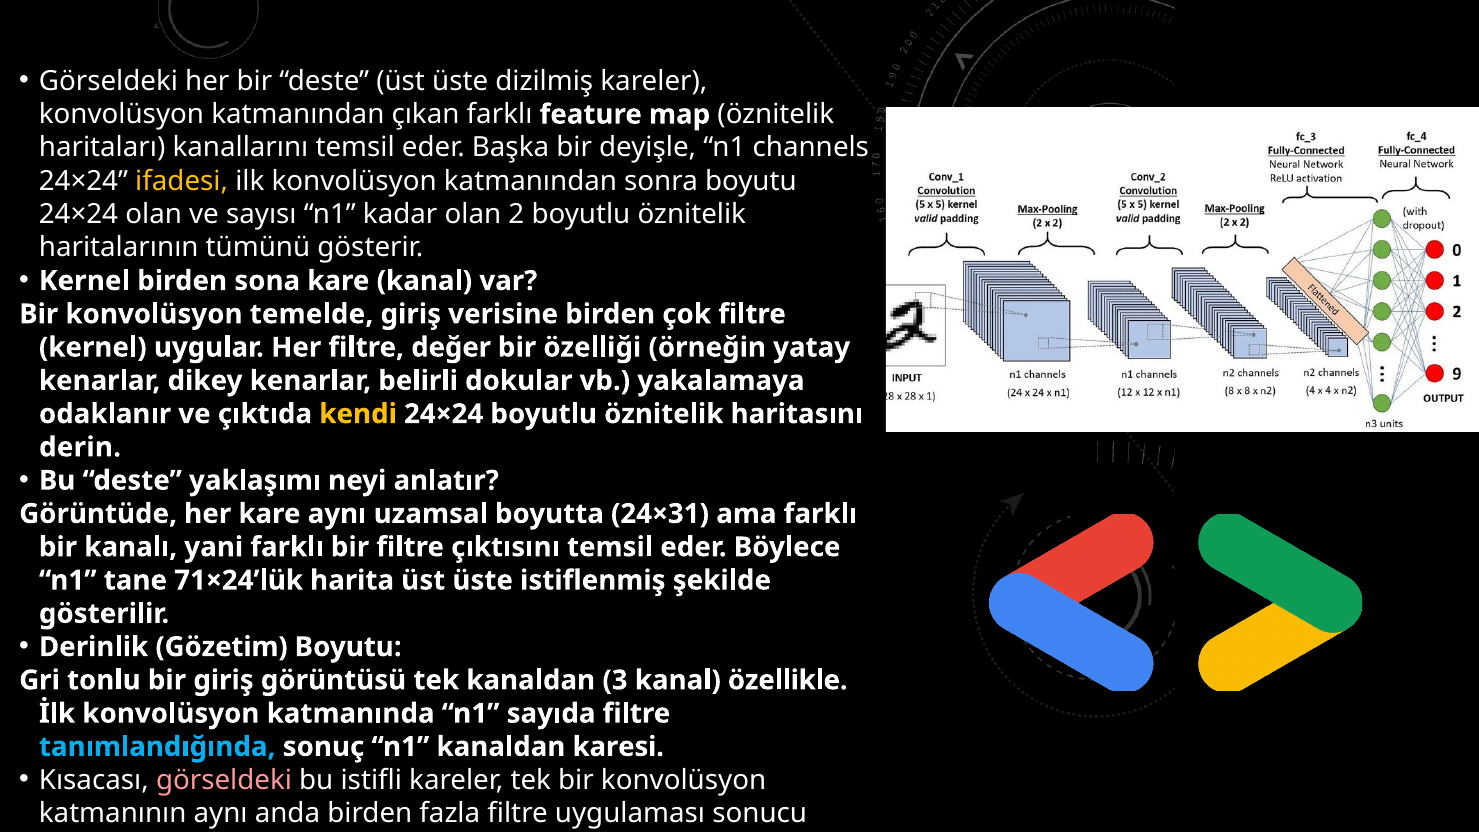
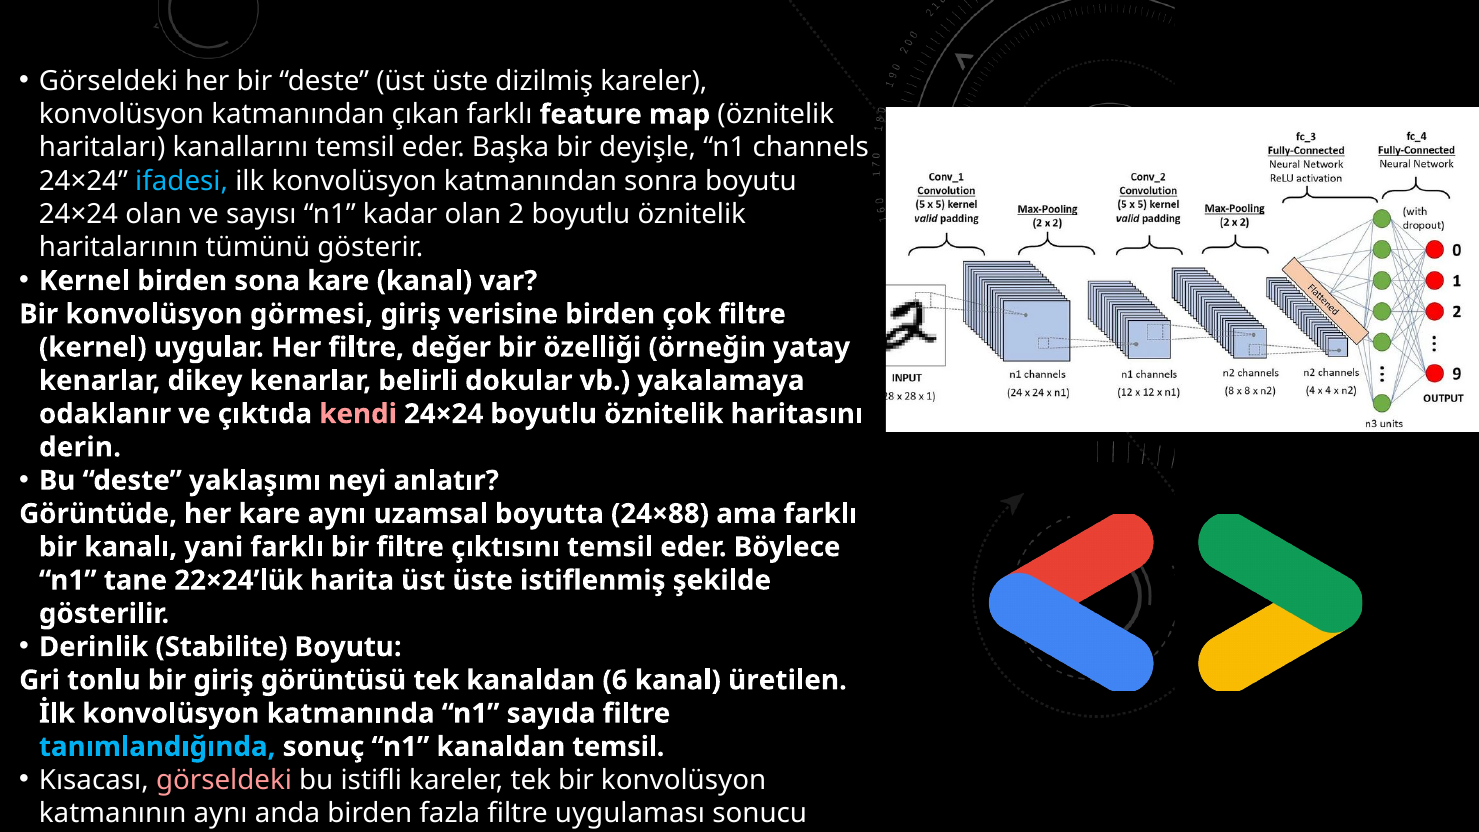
ifadesi colour: yellow -> light blue (182, 181)
temelde: temelde -> görmesi (311, 314)
kendi colour: yellow -> pink (358, 414)
24×31: 24×31 -> 24×88 (660, 514)
71×24’lük: 71×24’lük -> 22×24’lük (239, 580)
Gözetim: Gözetim -> Stabilite (222, 647)
3: 3 -> 6 (615, 680)
kanal özellikle: özellikle -> üretilen (787, 680)
kanaldan karesi: karesi -> temsil (618, 747)
